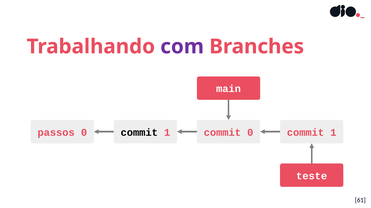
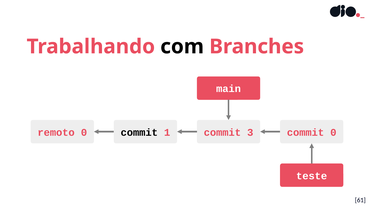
com colour: purple -> black (182, 47)
passos: passos -> remoto (56, 133)
commit 0: 0 -> 3 (250, 133)
1: 1 -> 0 (333, 133)
